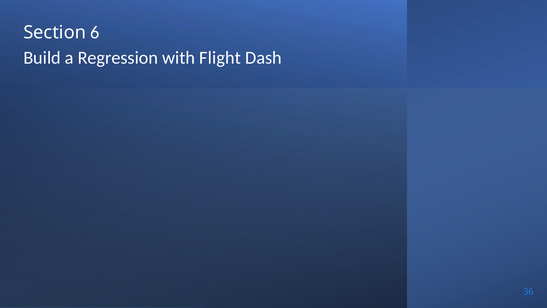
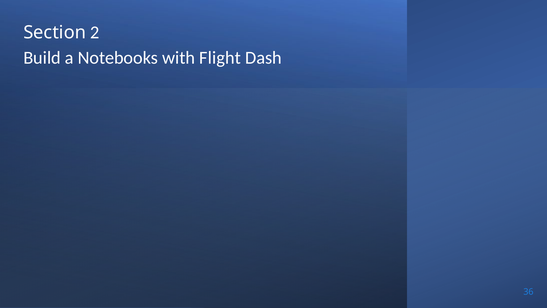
6: 6 -> 2 (95, 32)
Regression: Regression -> Notebooks (118, 58)
